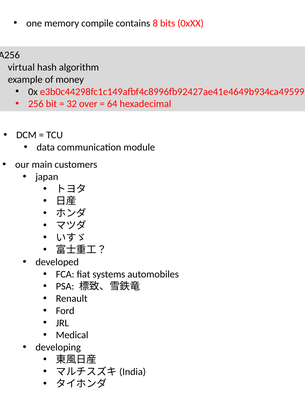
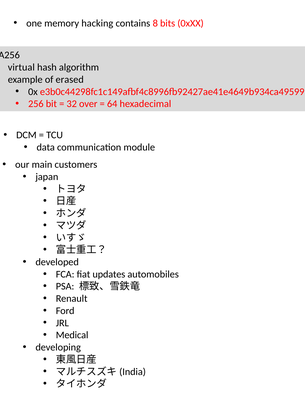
compile: compile -> hacking (97, 23)
money: money -> erased (70, 80)
systems: systems -> updates (109, 275)
